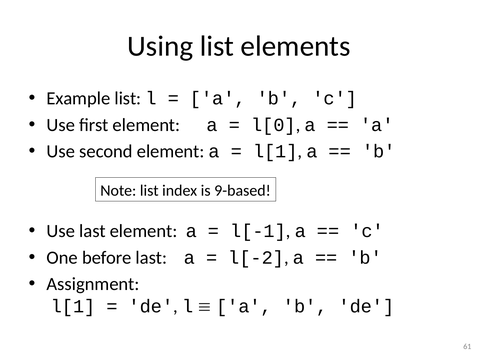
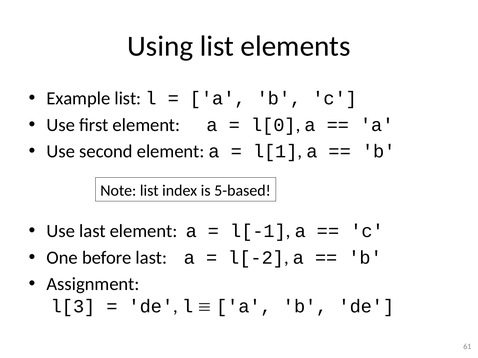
9-based: 9-based -> 5-based (243, 191)
l[1: l[1 -> l[3 (73, 307)
